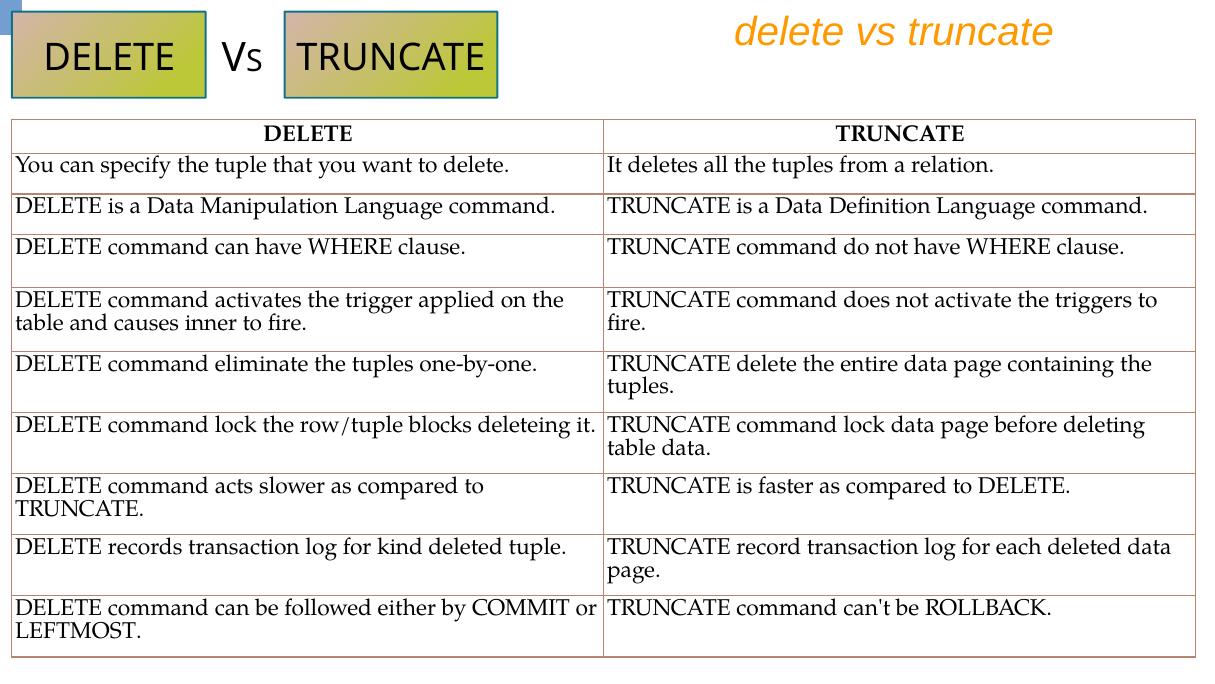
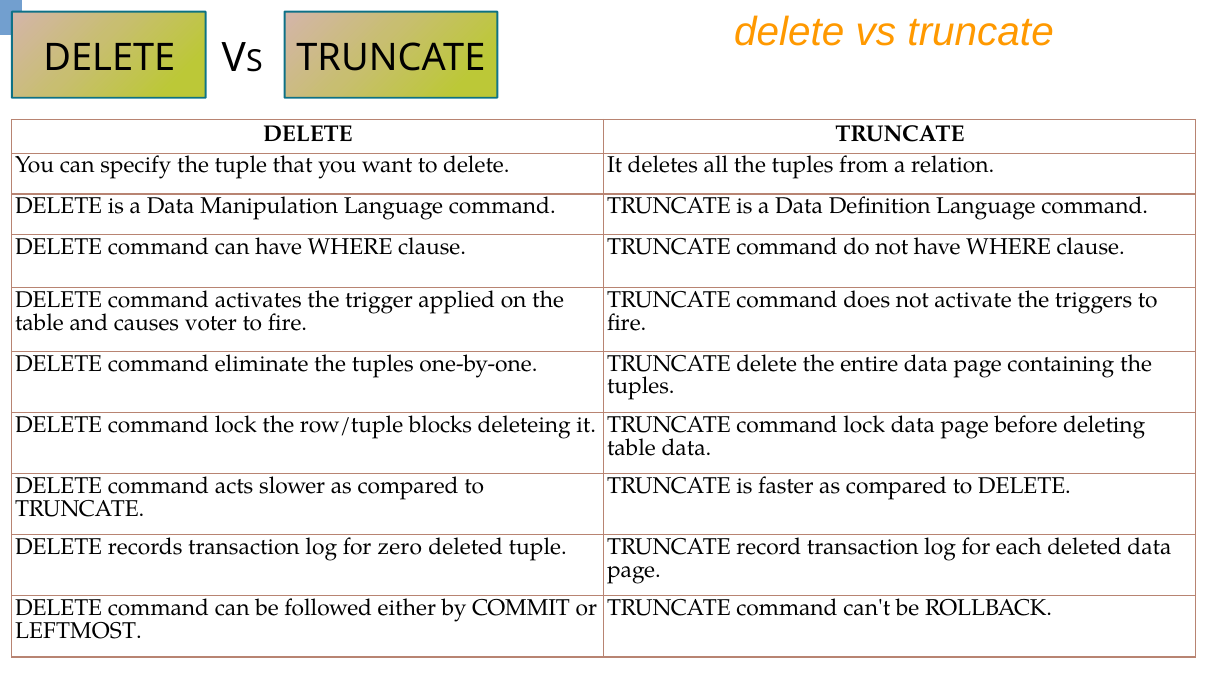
inner: inner -> voter (211, 322)
kind: kind -> zero (400, 546)
